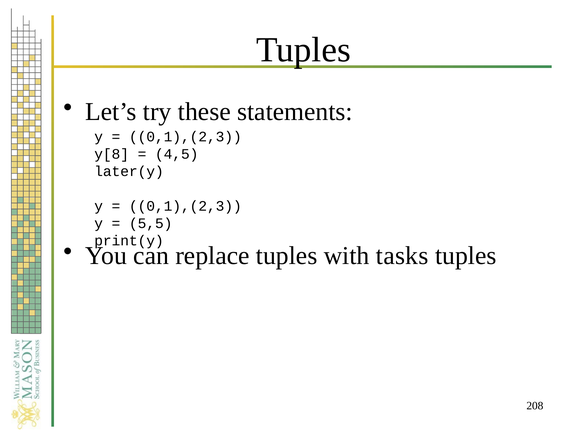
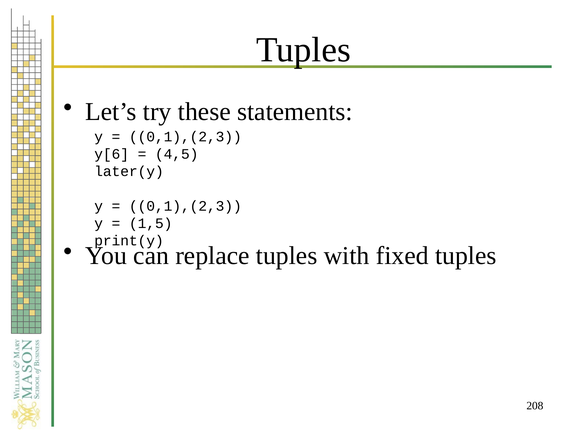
y[8: y[8 -> y[6 (112, 154)
5,5: 5,5 -> 1,5 (151, 223)
tasks: tasks -> fixed (402, 256)
